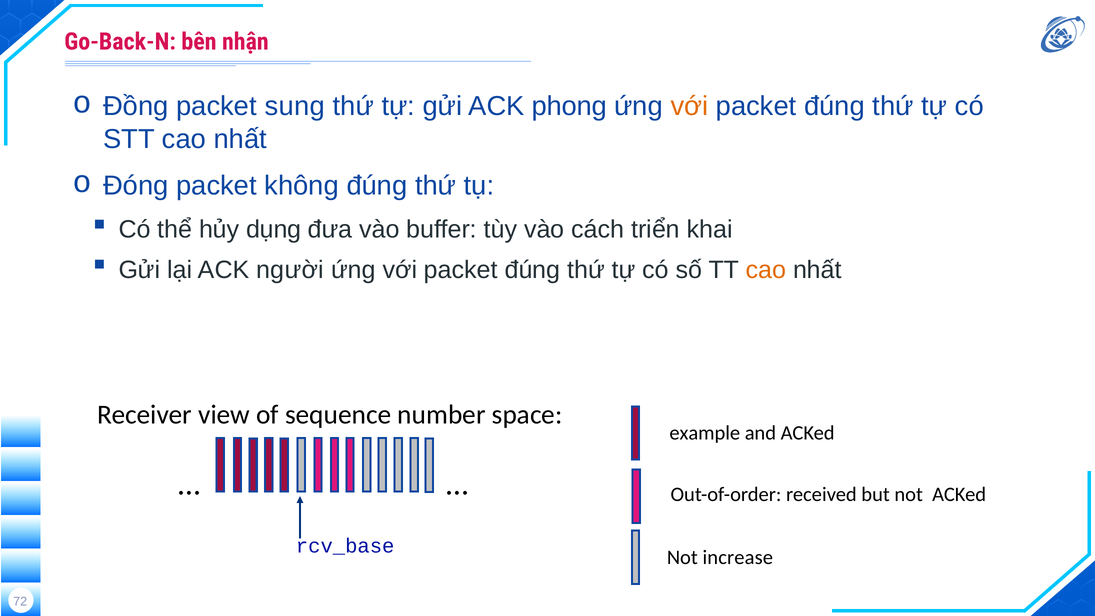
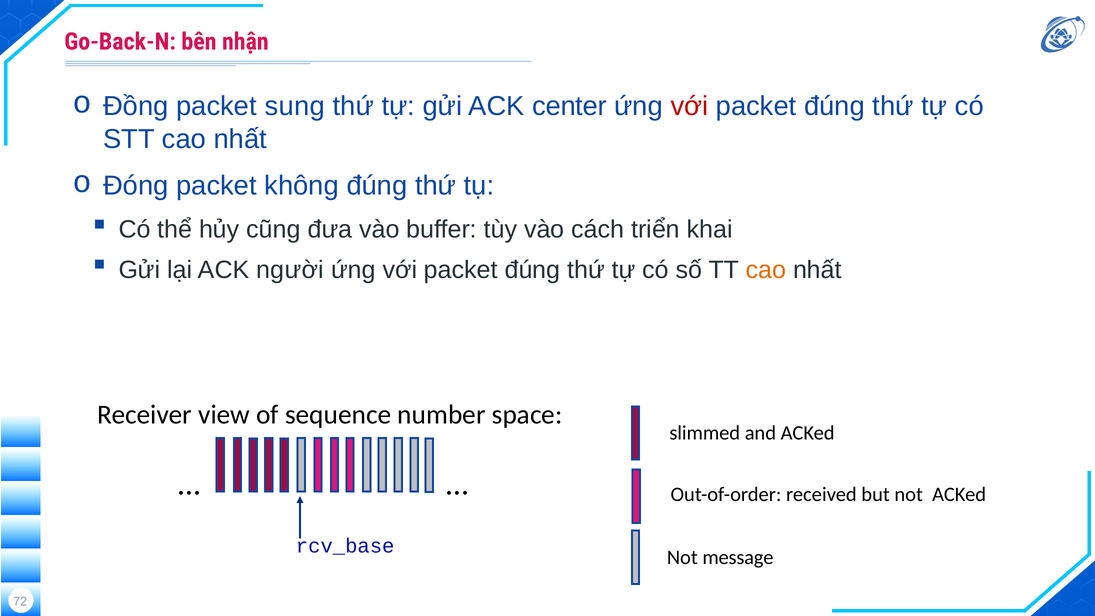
phong: phong -> center (570, 106)
với colour: orange -> red (689, 106)
dụng: dụng -> cũng (274, 230)
example: example -> slimmed (705, 433)
increase: increase -> message (738, 557)
